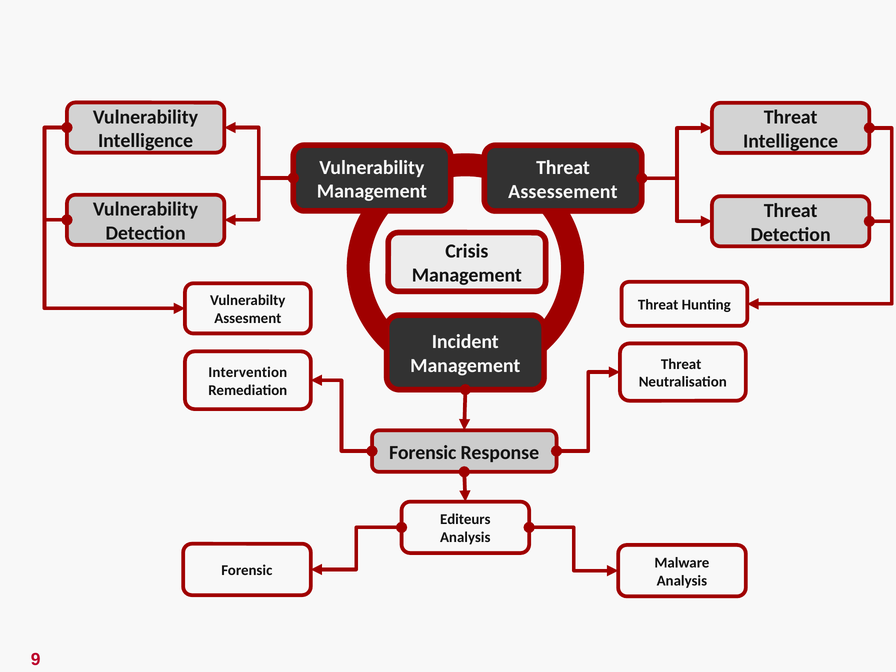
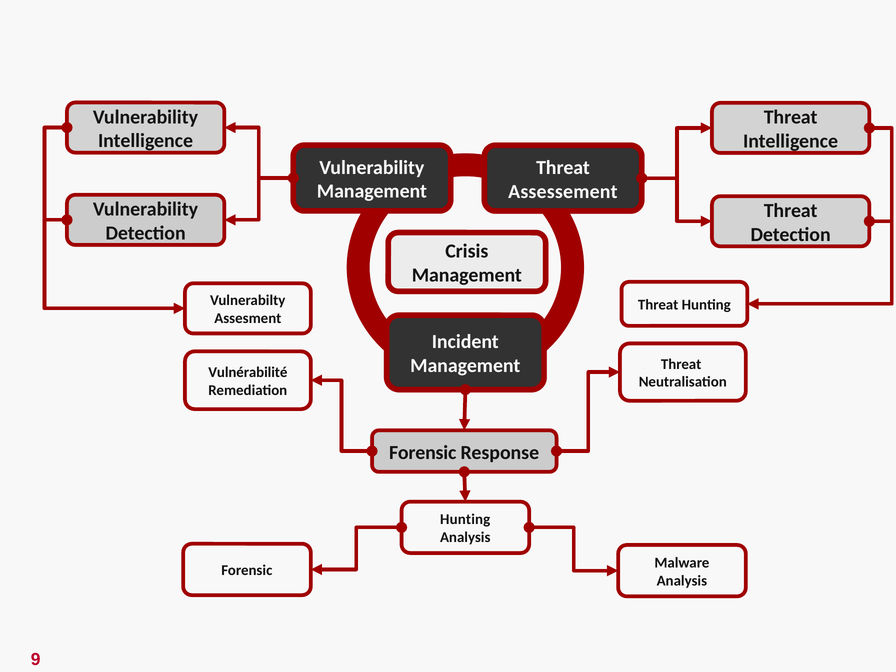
Intervention: Intervention -> Vulnérabilité (248, 372)
Editeurs: Editeurs -> Hunting (465, 519)
